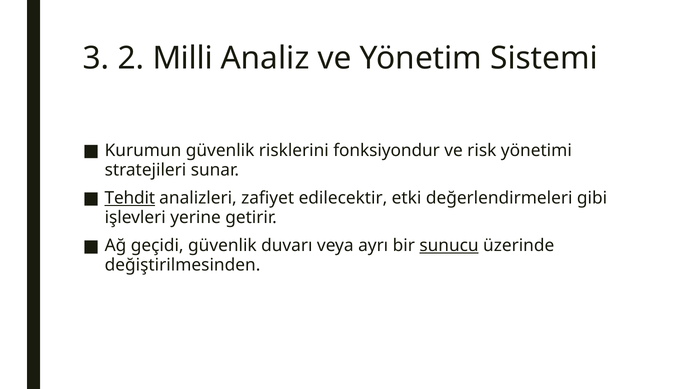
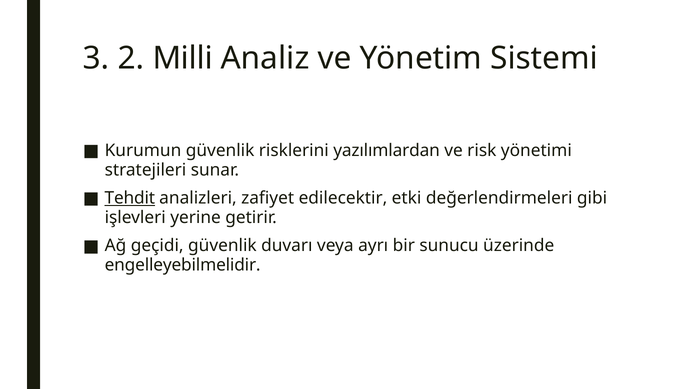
fonksiyondur: fonksiyondur -> yazılımlardan (387, 150)
sunucu underline: present -> none (449, 245)
değiştirilmesinden: değiştirilmesinden -> engelleyebilmelidir (183, 265)
